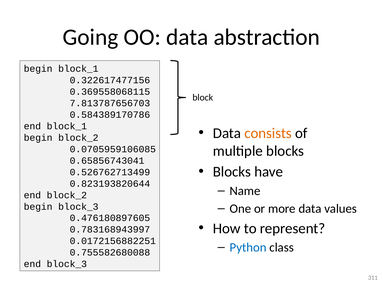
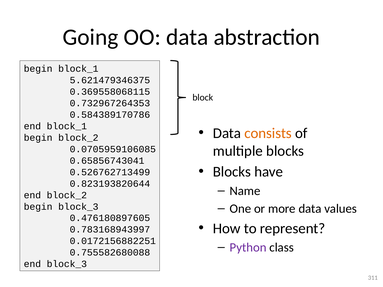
0.322617477156: 0.322617477156 -> 5.621479346375 (110, 80)
7.813787656703: 7.813787656703 -> 0.732967264353 (110, 103)
Python colour: blue -> purple (248, 248)
